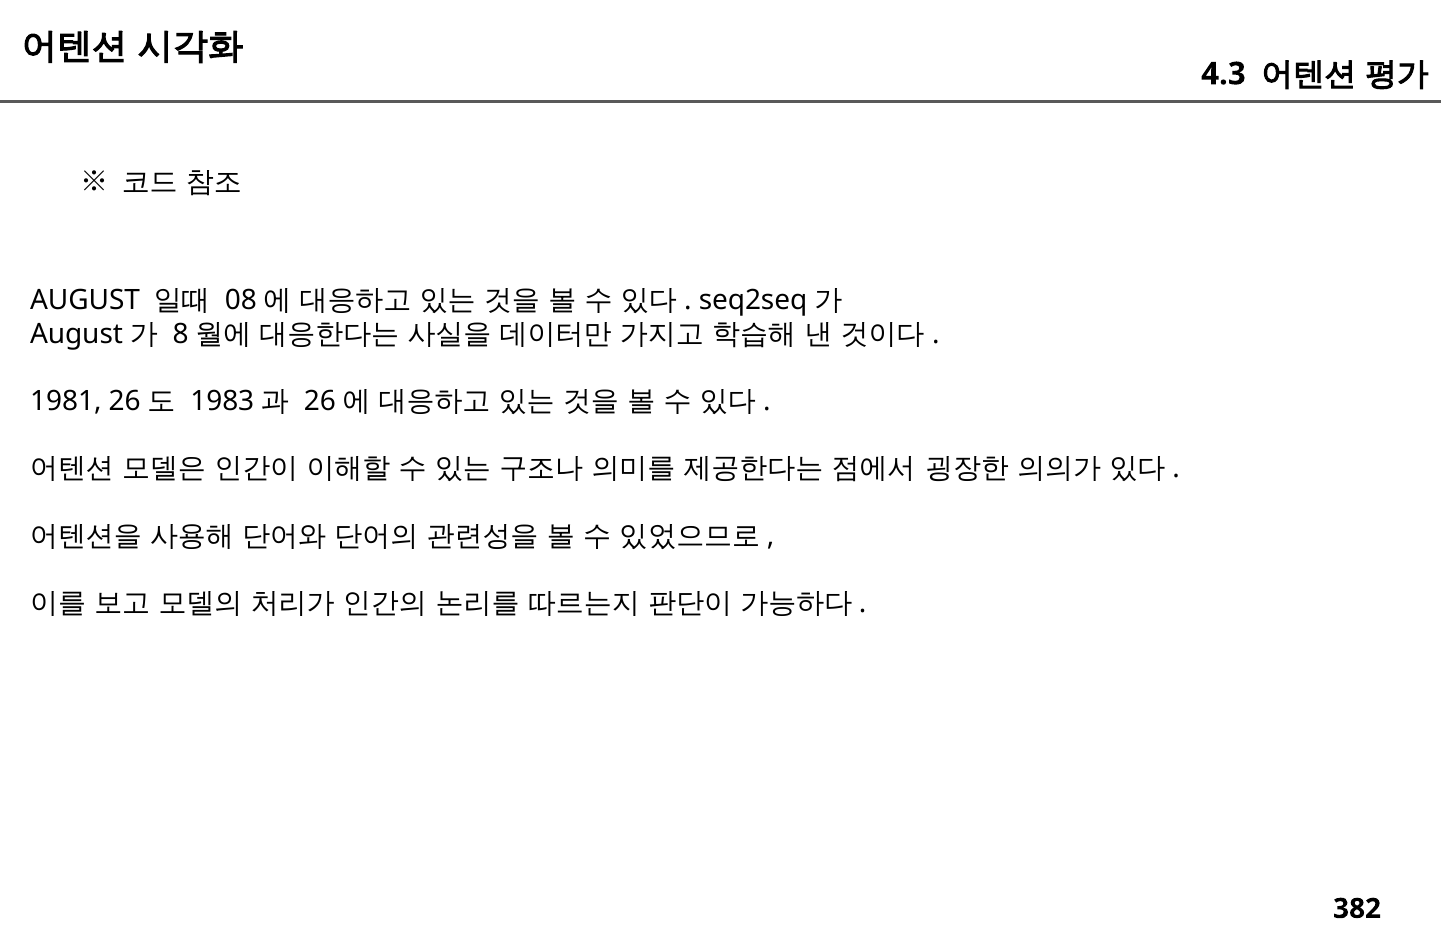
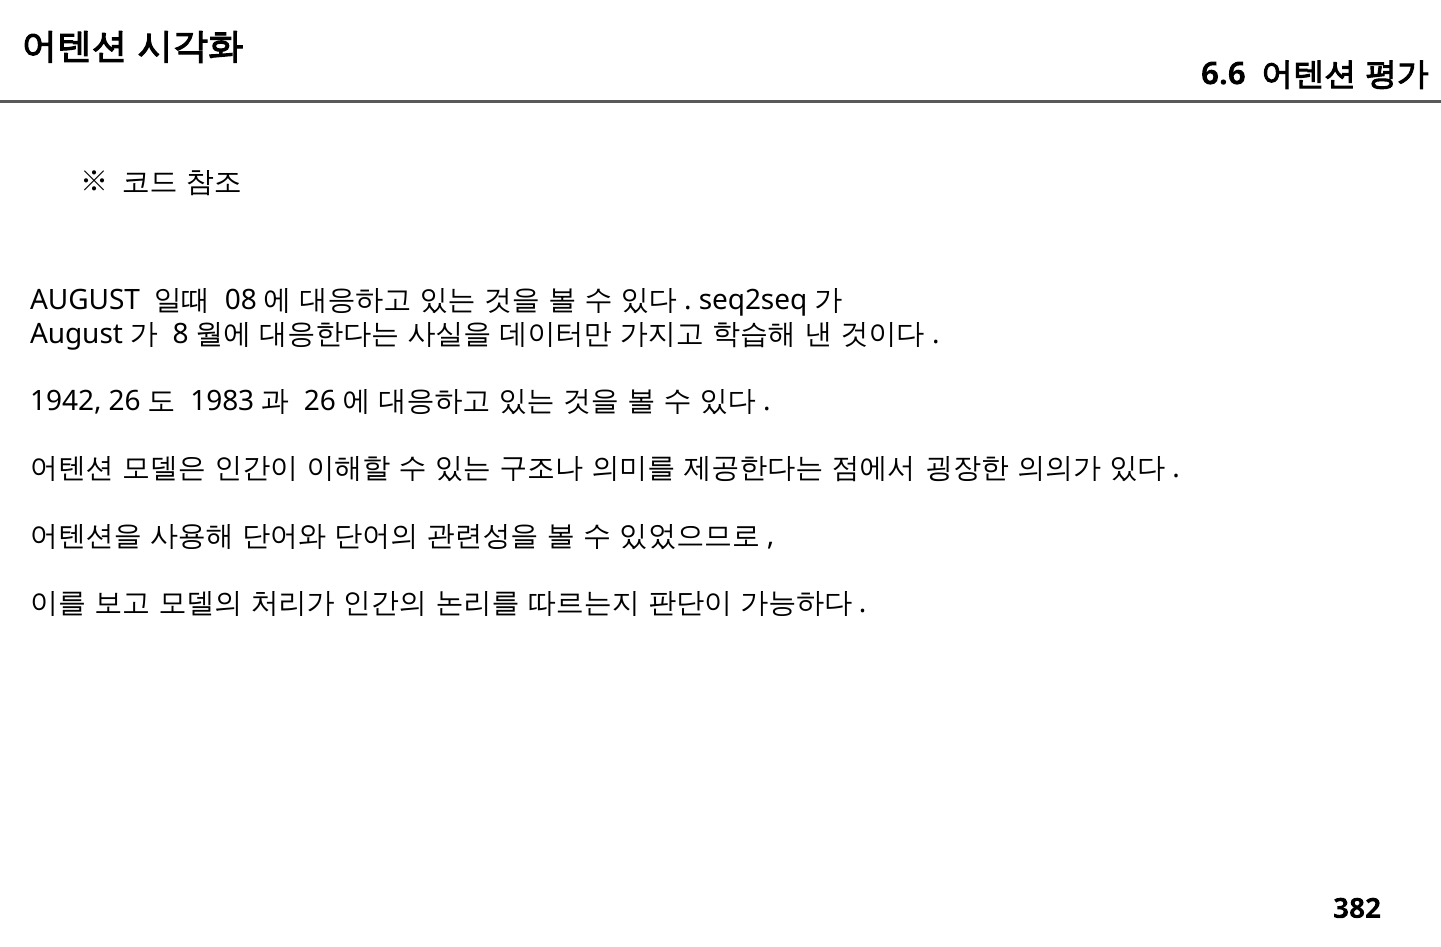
4.3: 4.3 -> 6.6 (1223, 74)
1981: 1981 -> 1942 (66, 401)
